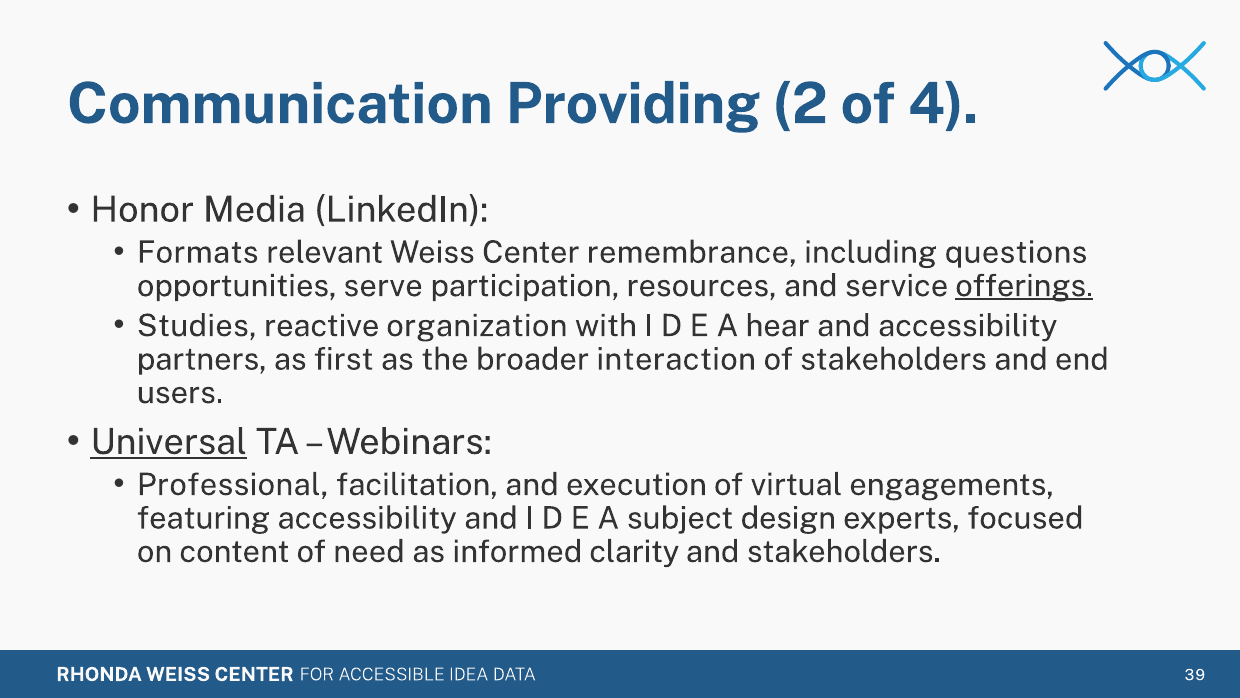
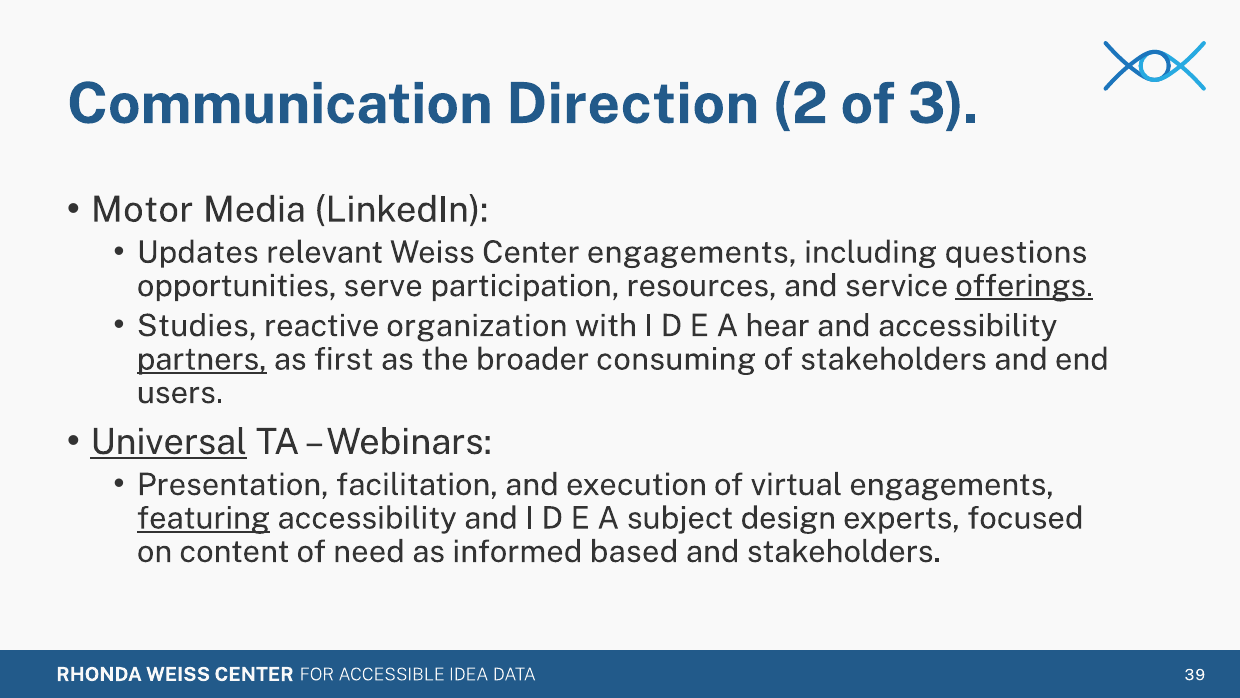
Providing: Providing -> Direction (633, 104)
4: 4 -> 3 (943, 104)
Honor: Honor -> Motor (142, 210)
Formats: Formats -> Updates (198, 252)
Center remembrance: remembrance -> engagements (692, 252)
partners underline: none -> present (202, 359)
interaction: interaction -> consuming (676, 359)
Professional: Professional -> Presentation (233, 484)
featuring underline: none -> present (203, 518)
clarity: clarity -> based (634, 551)
